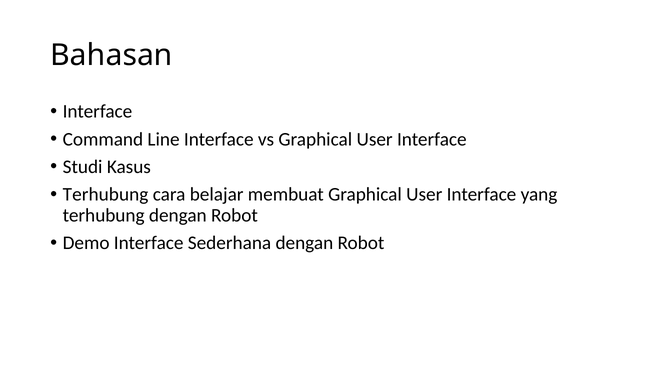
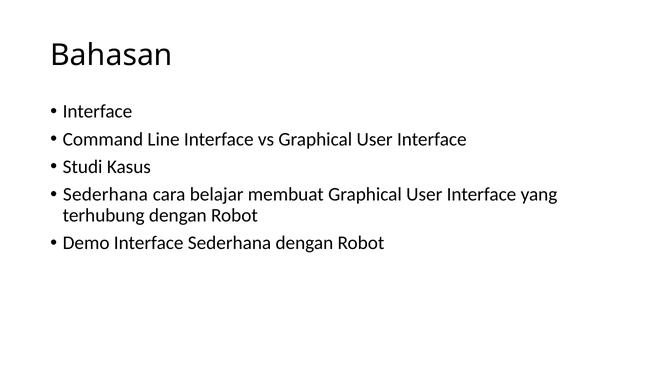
Terhubung: Terhubung -> Sederhana (105, 195)
